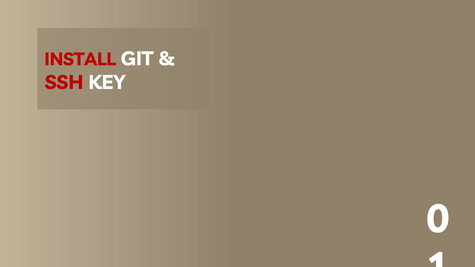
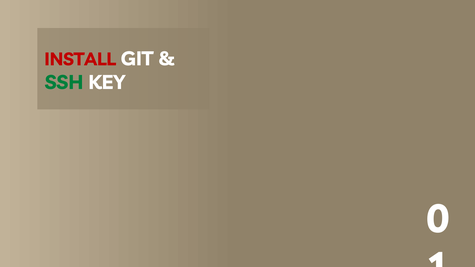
SSH colour: red -> green (64, 83)
